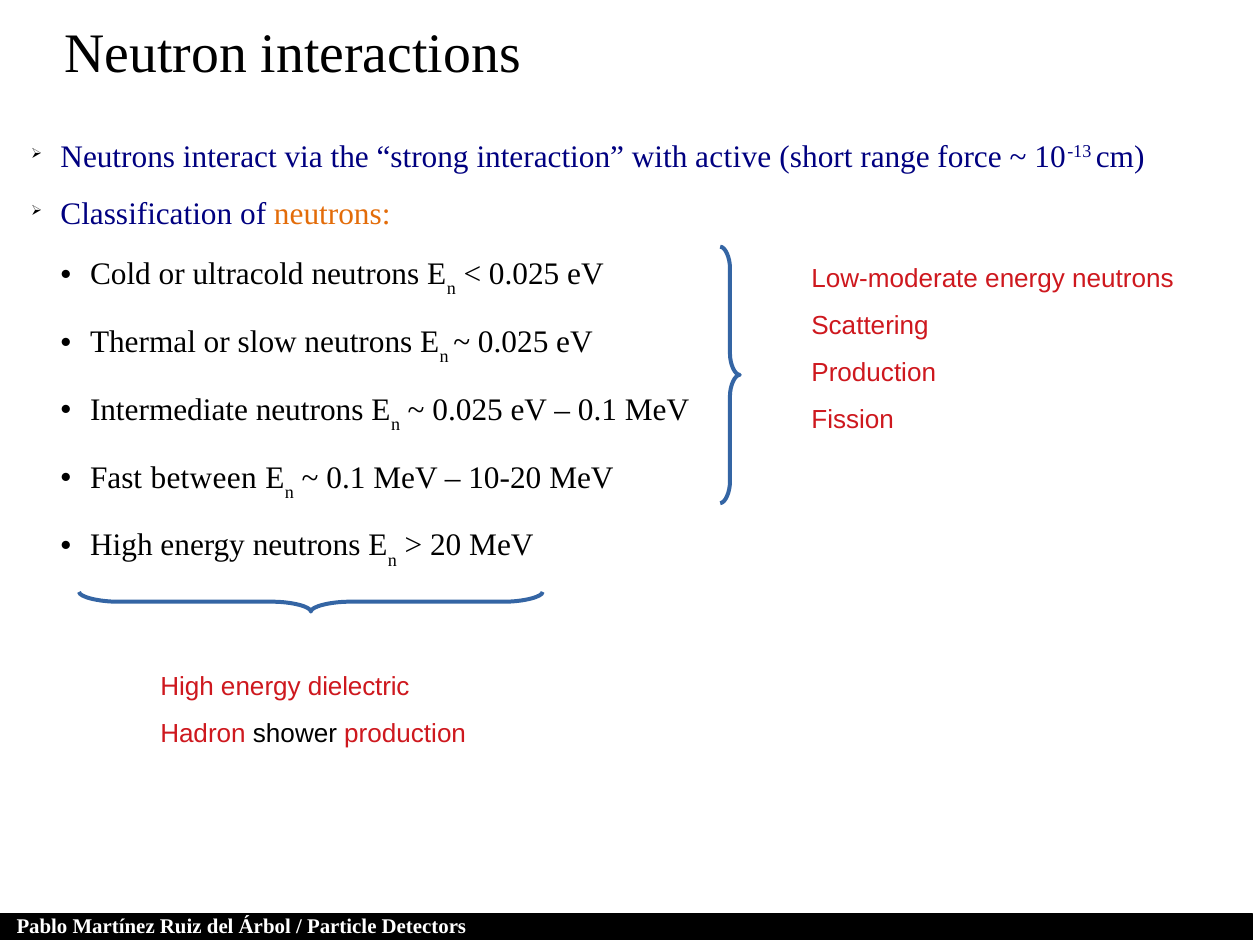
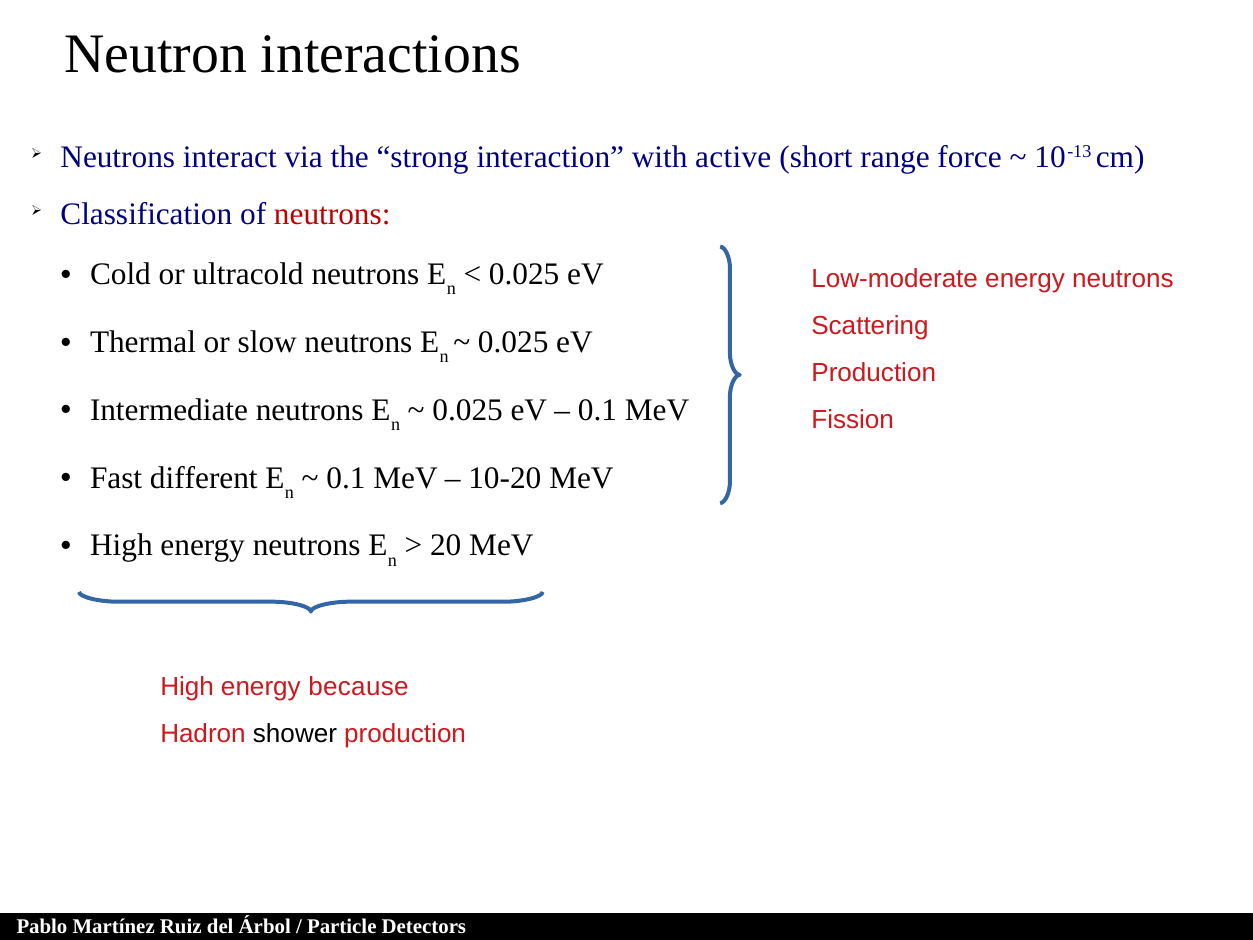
neutrons colour: orange -> red (332, 214)
between: between -> different (204, 478)
dielectric: dielectric -> because (358, 687)
